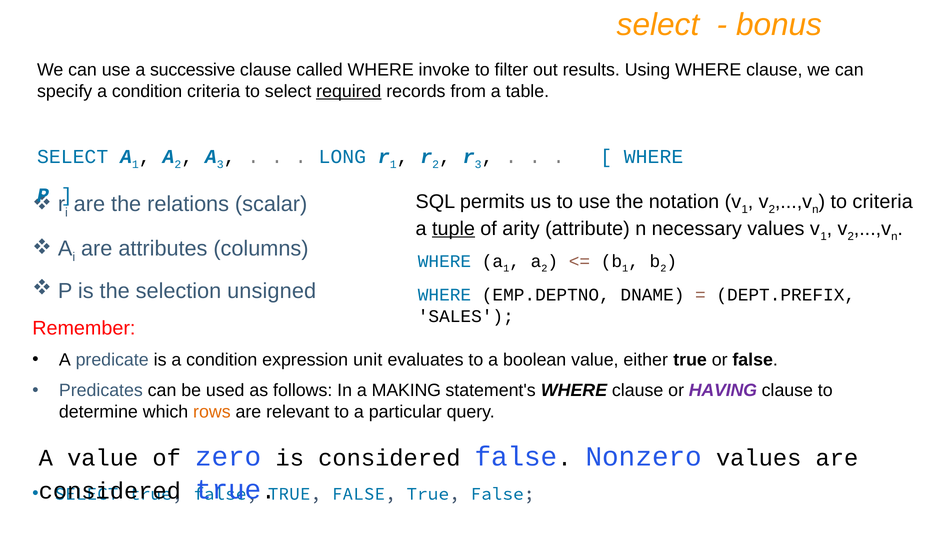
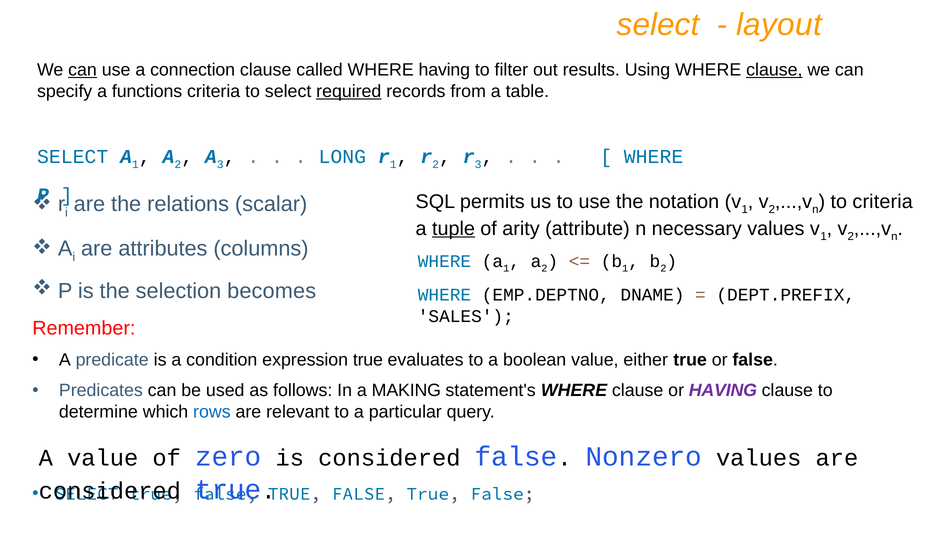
bonus: bonus -> layout (779, 25)
can underline: none -> present (83, 70)
successive: successive -> connection (193, 70)
WHERE invoke: invoke -> having (444, 70)
clause underline: none -> present (774, 70)
specify a condition: condition -> functions (147, 91)
unsigned: unsigned -> becomes (272, 291)
expression unit: unit -> true (368, 360)
rows colour: orange -> blue (212, 412)
